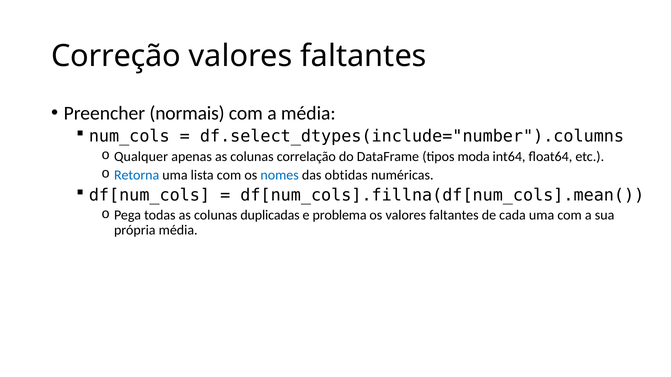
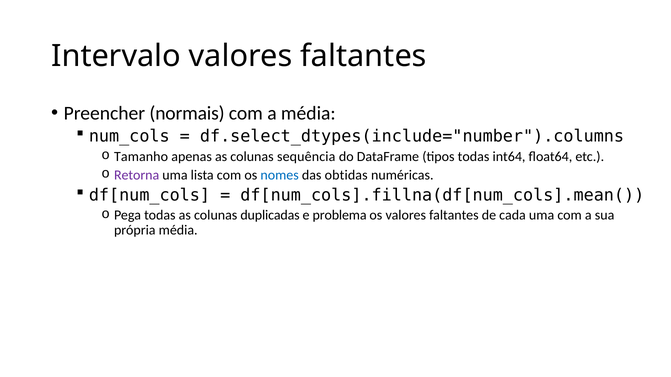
Correção: Correção -> Intervalo (116, 56)
Qualquer: Qualquer -> Tamanho (141, 157)
correlação: correlação -> sequência (306, 157)
tipos moda: moda -> todas (474, 157)
Retorna colour: blue -> purple (137, 175)
